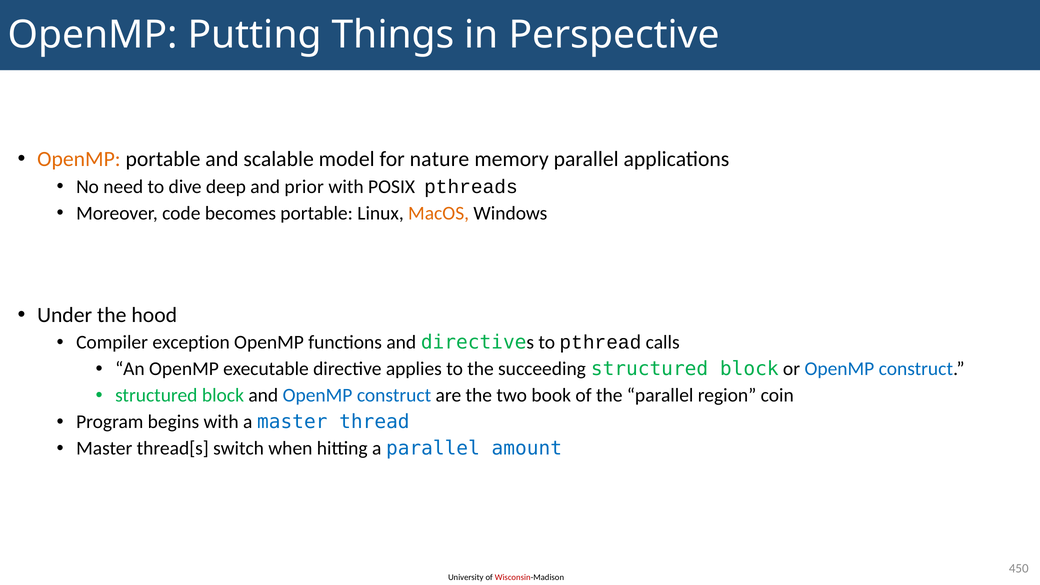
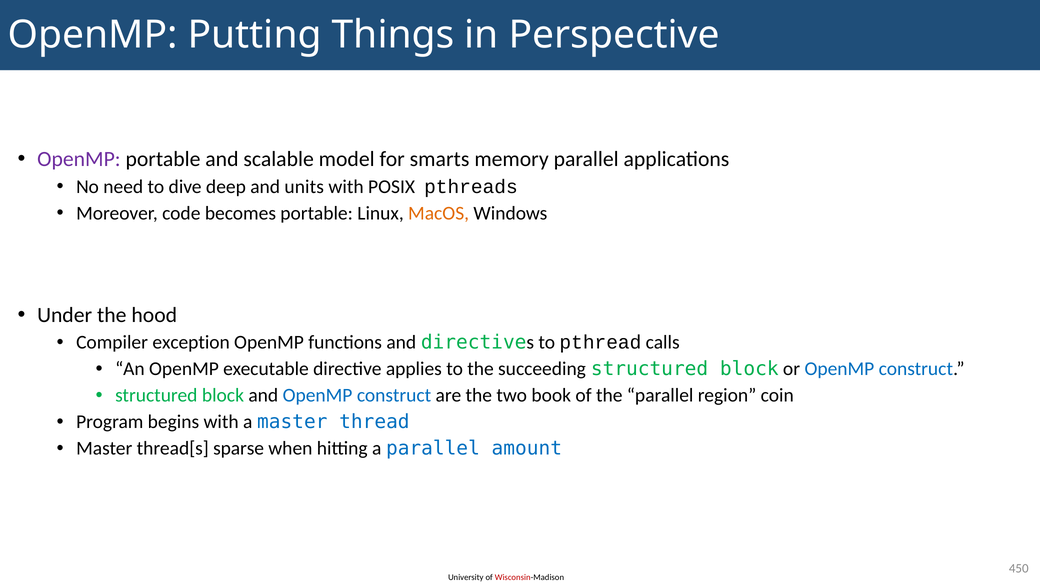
OpenMP colour: orange -> purple (79, 159)
nature: nature -> smarts (440, 159)
prior: prior -> units (304, 187)
switch: switch -> sparse (239, 448)
